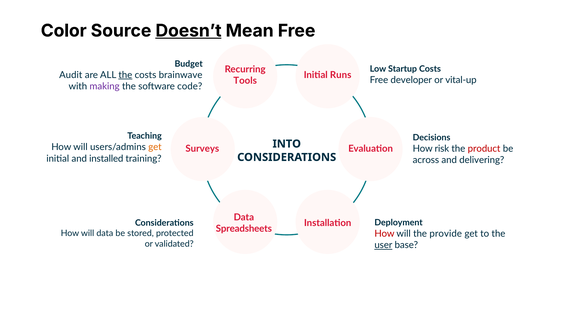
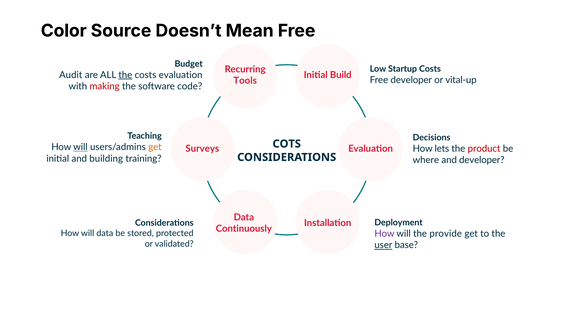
Doesn’t underline: present -> none (188, 31)
costs brainwave: brainwave -> evaluation (181, 75)
Runs: Runs -> Build (341, 75)
making colour: purple -> red (105, 86)
INTO: INTO -> COTS (287, 144)
will underline: none -> present (80, 147)
risk: risk -> lets (442, 148)
installed: installed -> building (106, 159)
across: across -> where (426, 160)
and delivering: delivering -> developer (482, 160)
Spreadsheets: Spreadsheets -> Continuously (244, 229)
How colour: red -> purple (384, 234)
